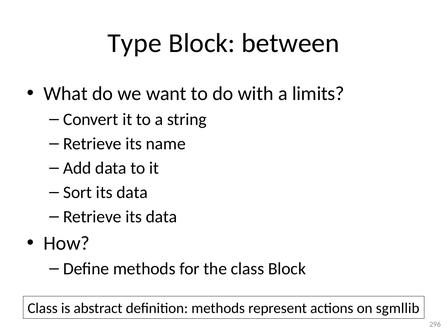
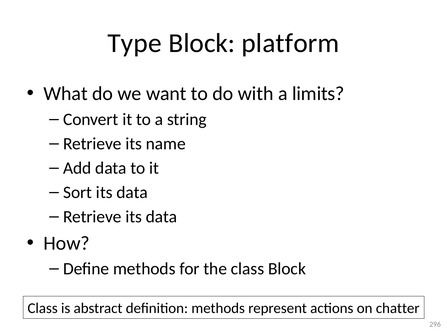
between: between -> platform (290, 43)
sgmllib: sgmllib -> chatter (398, 309)
